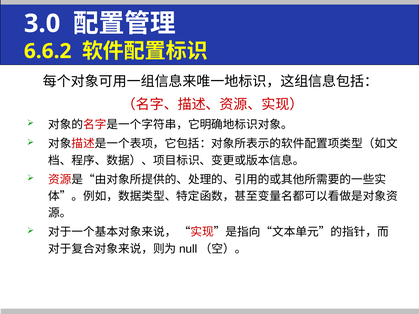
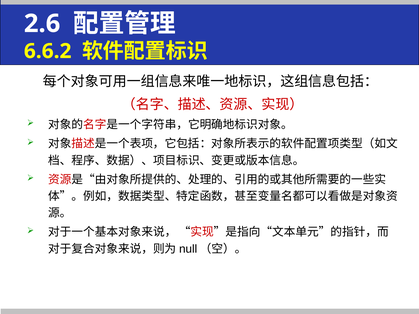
3.0: 3.0 -> 2.6 (42, 24)
